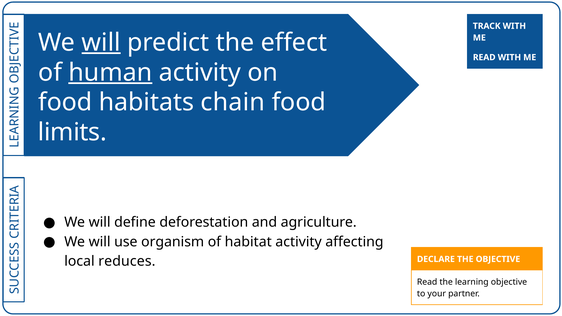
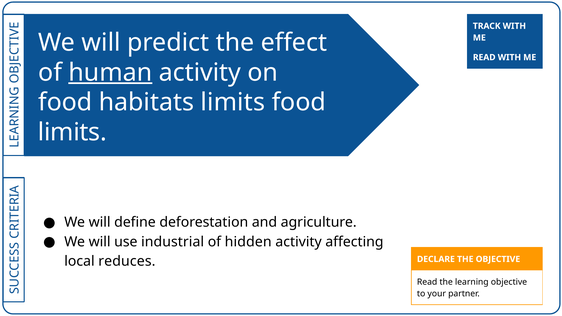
will underline: present -> none (101, 42)
habitats chain: chain -> limits (233, 102)
organism: organism -> industrial (173, 242)
habitat: habitat -> hidden (248, 242)
